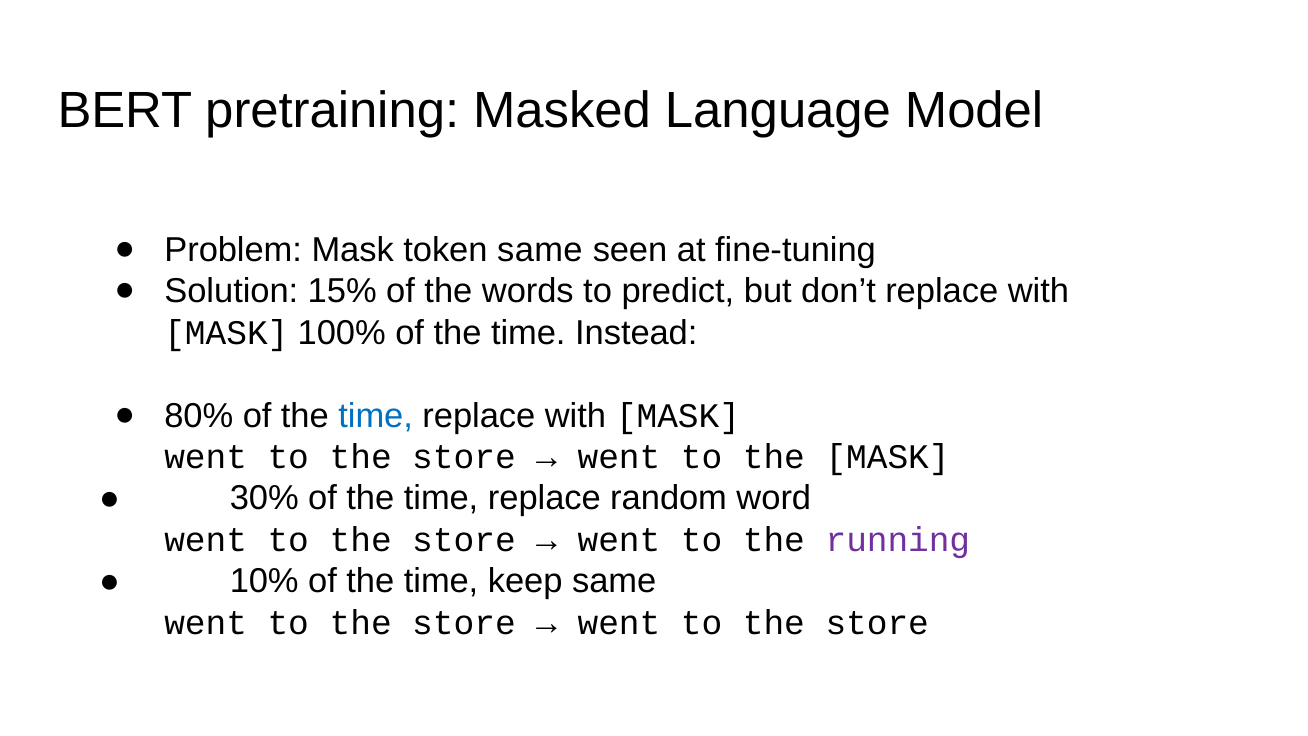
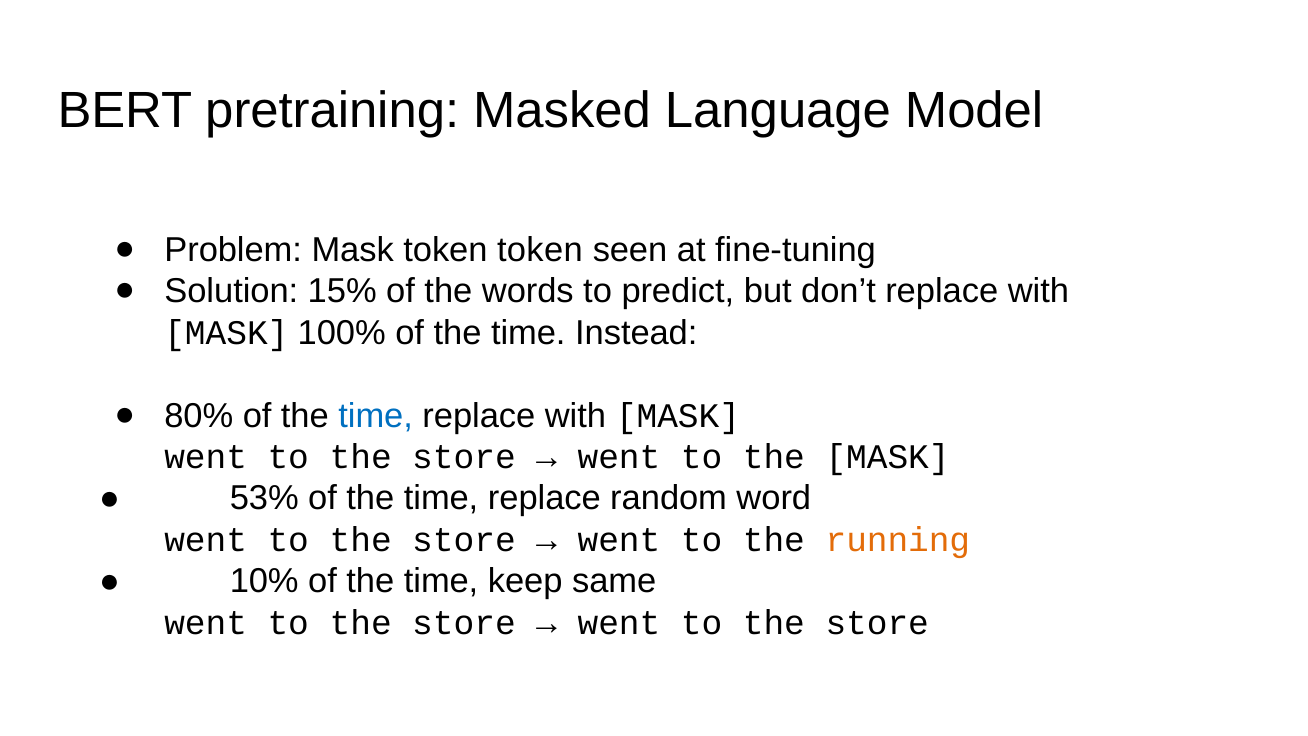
token same: same -> token (540, 250)
30%: 30% -> 53% (264, 498)
running colour: purple -> orange (898, 540)
